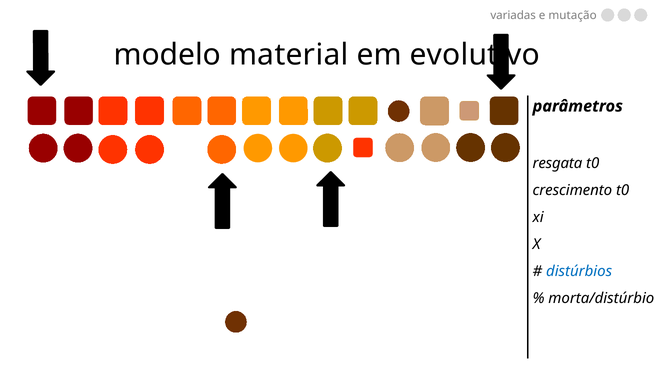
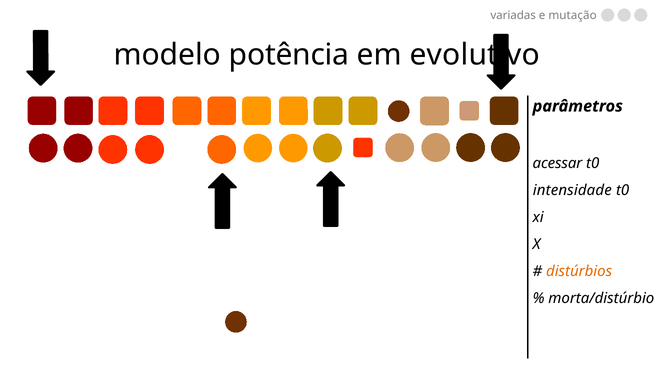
material: material -> potência (289, 55)
resgata: resgata -> acessar (557, 164)
crescimento: crescimento -> intensidade (572, 191)
distúrbios colour: blue -> orange (579, 272)
